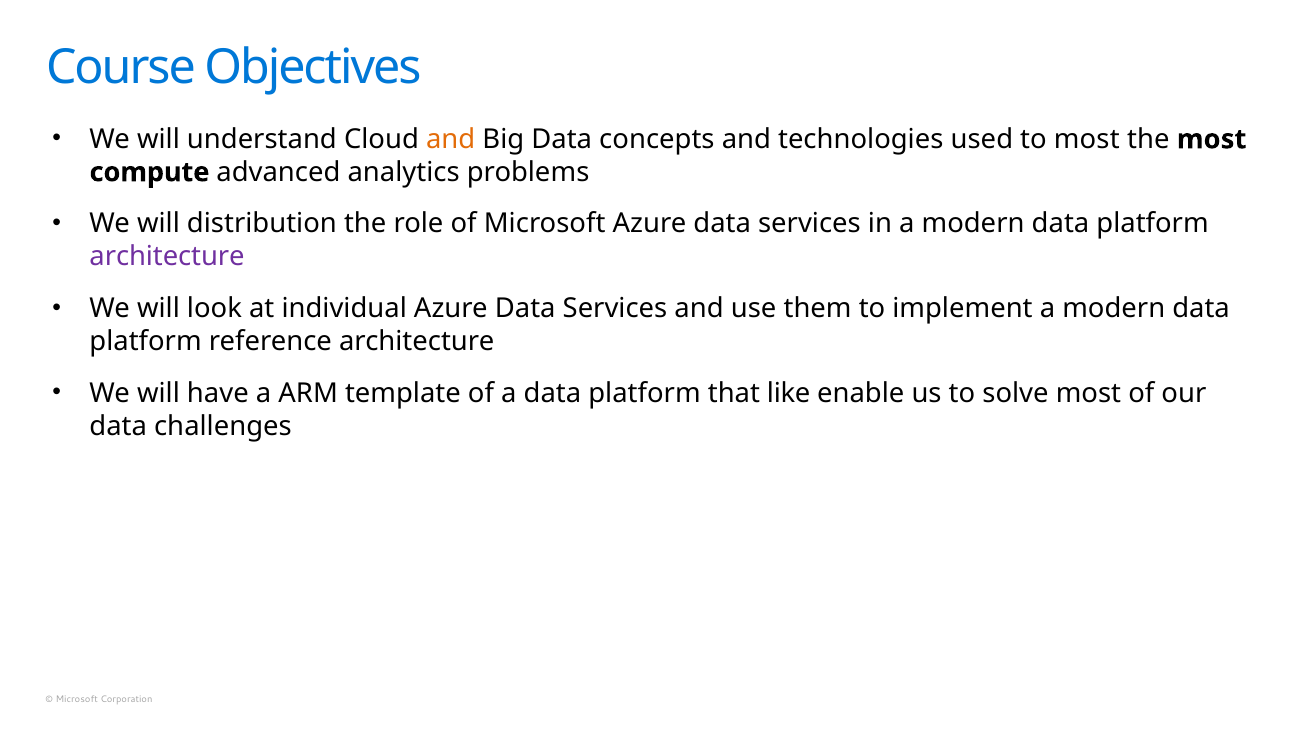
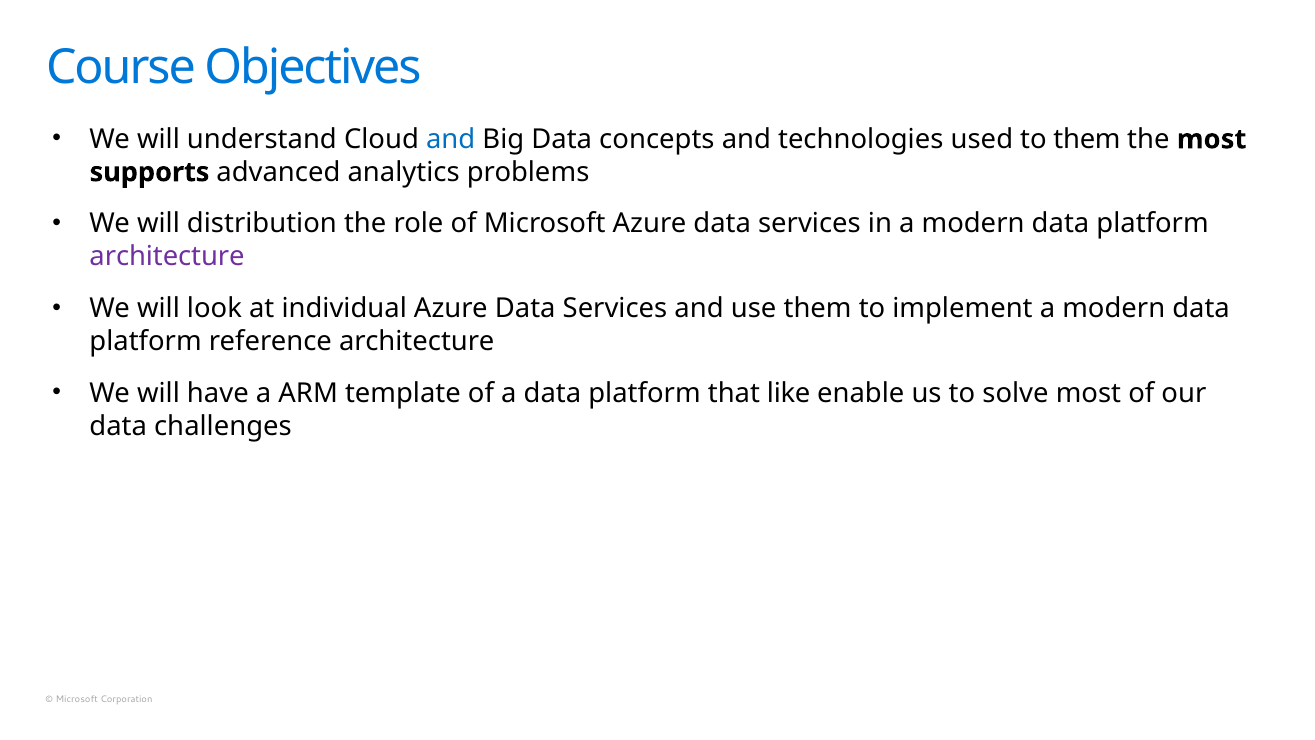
and colour: orange -> blue (451, 139)
to most: most -> them (1087, 139)
compute: compute -> supports (149, 172)
